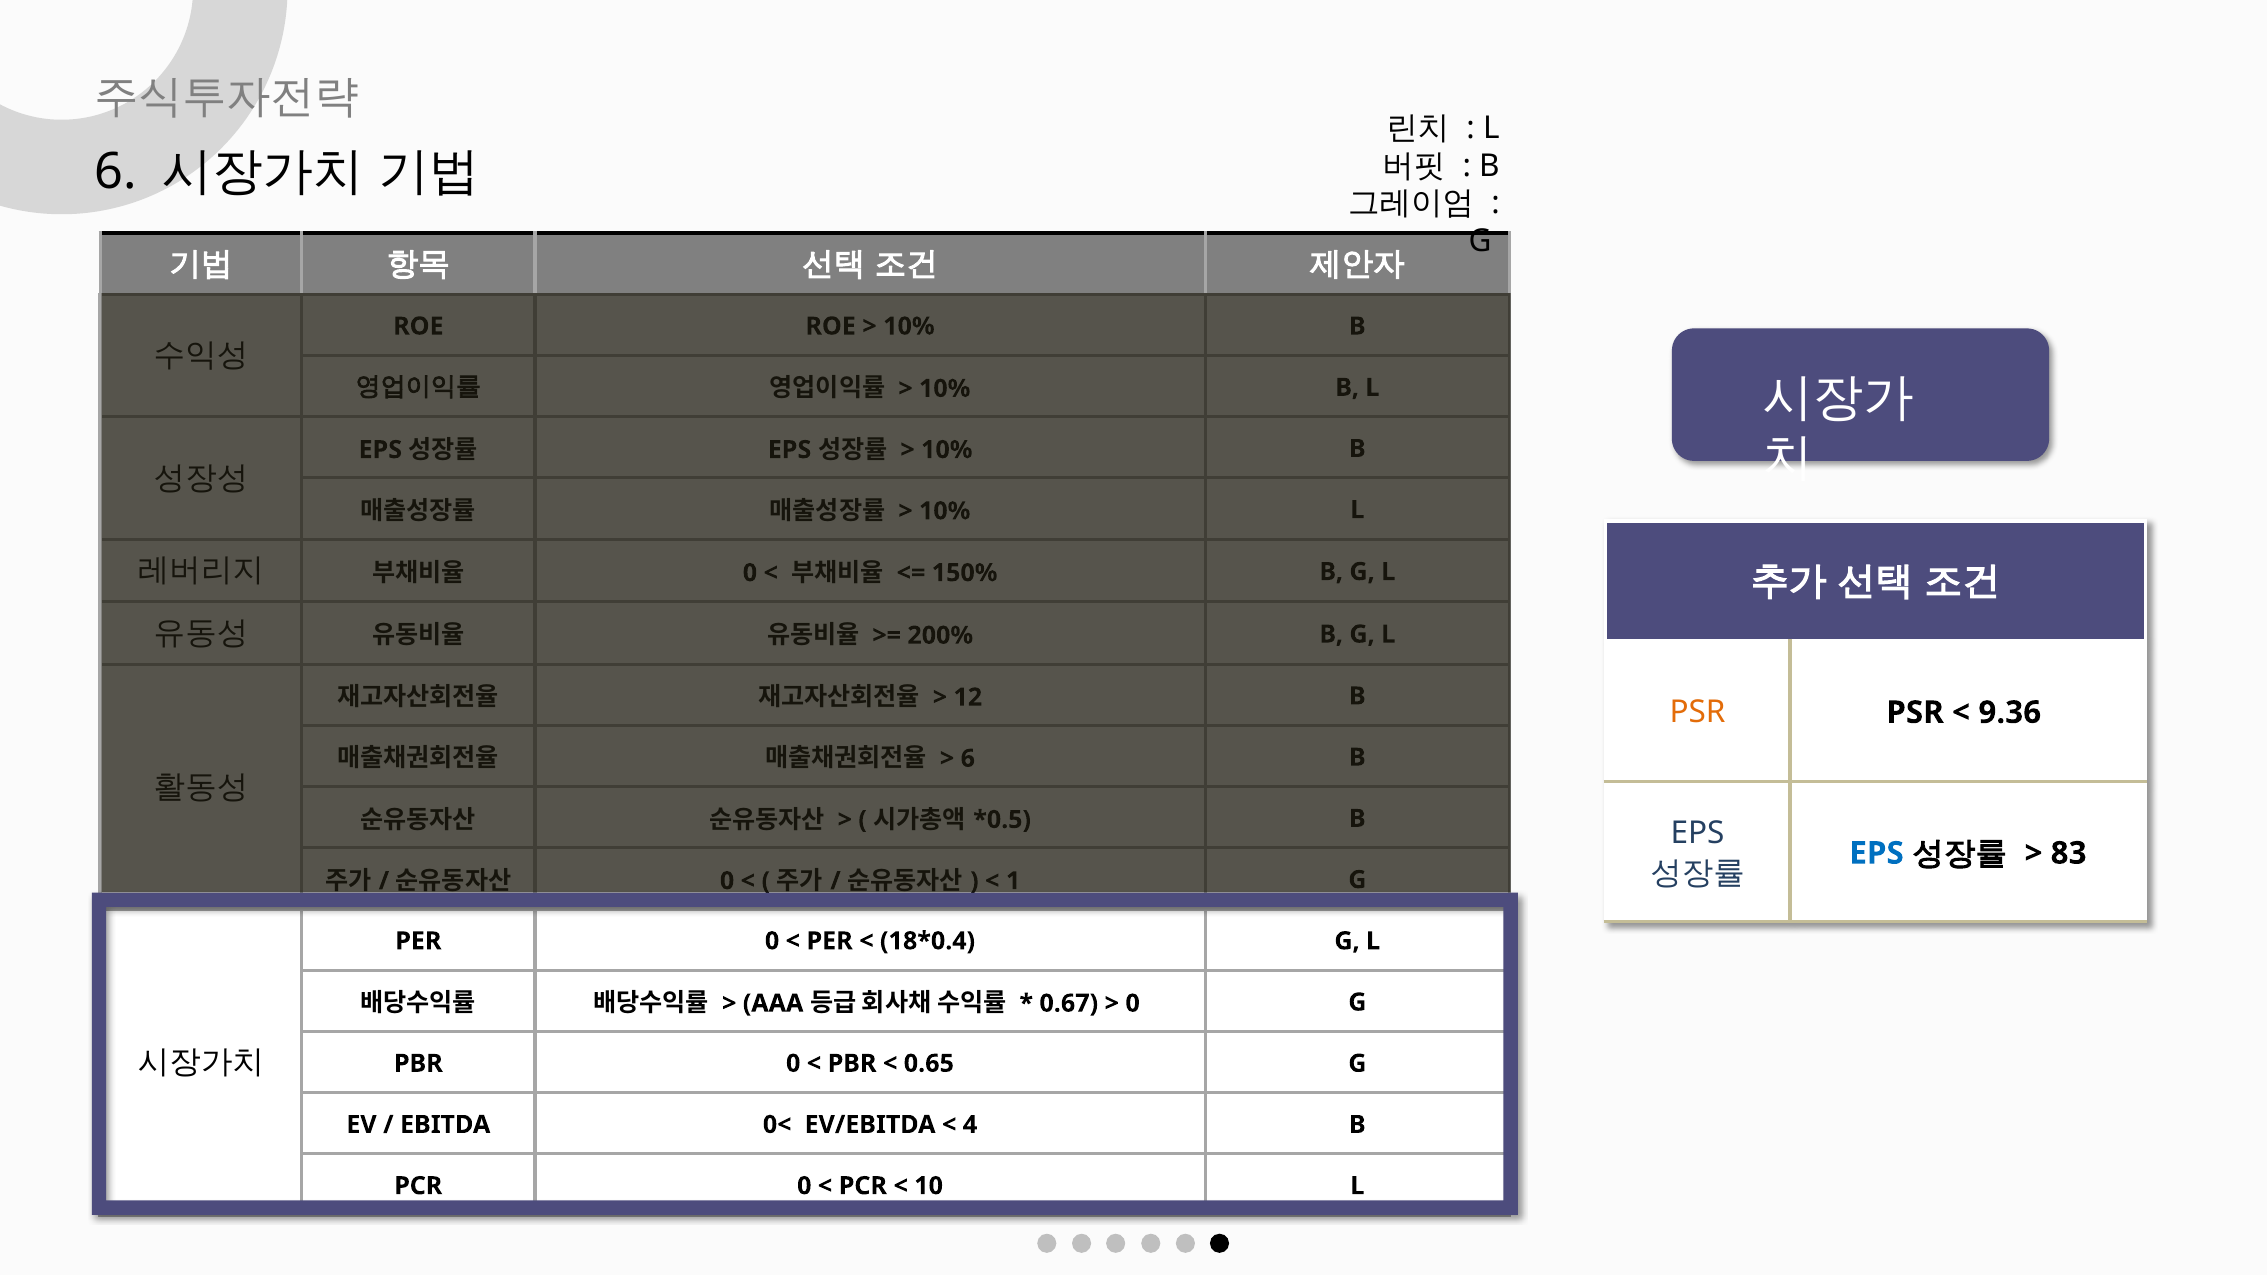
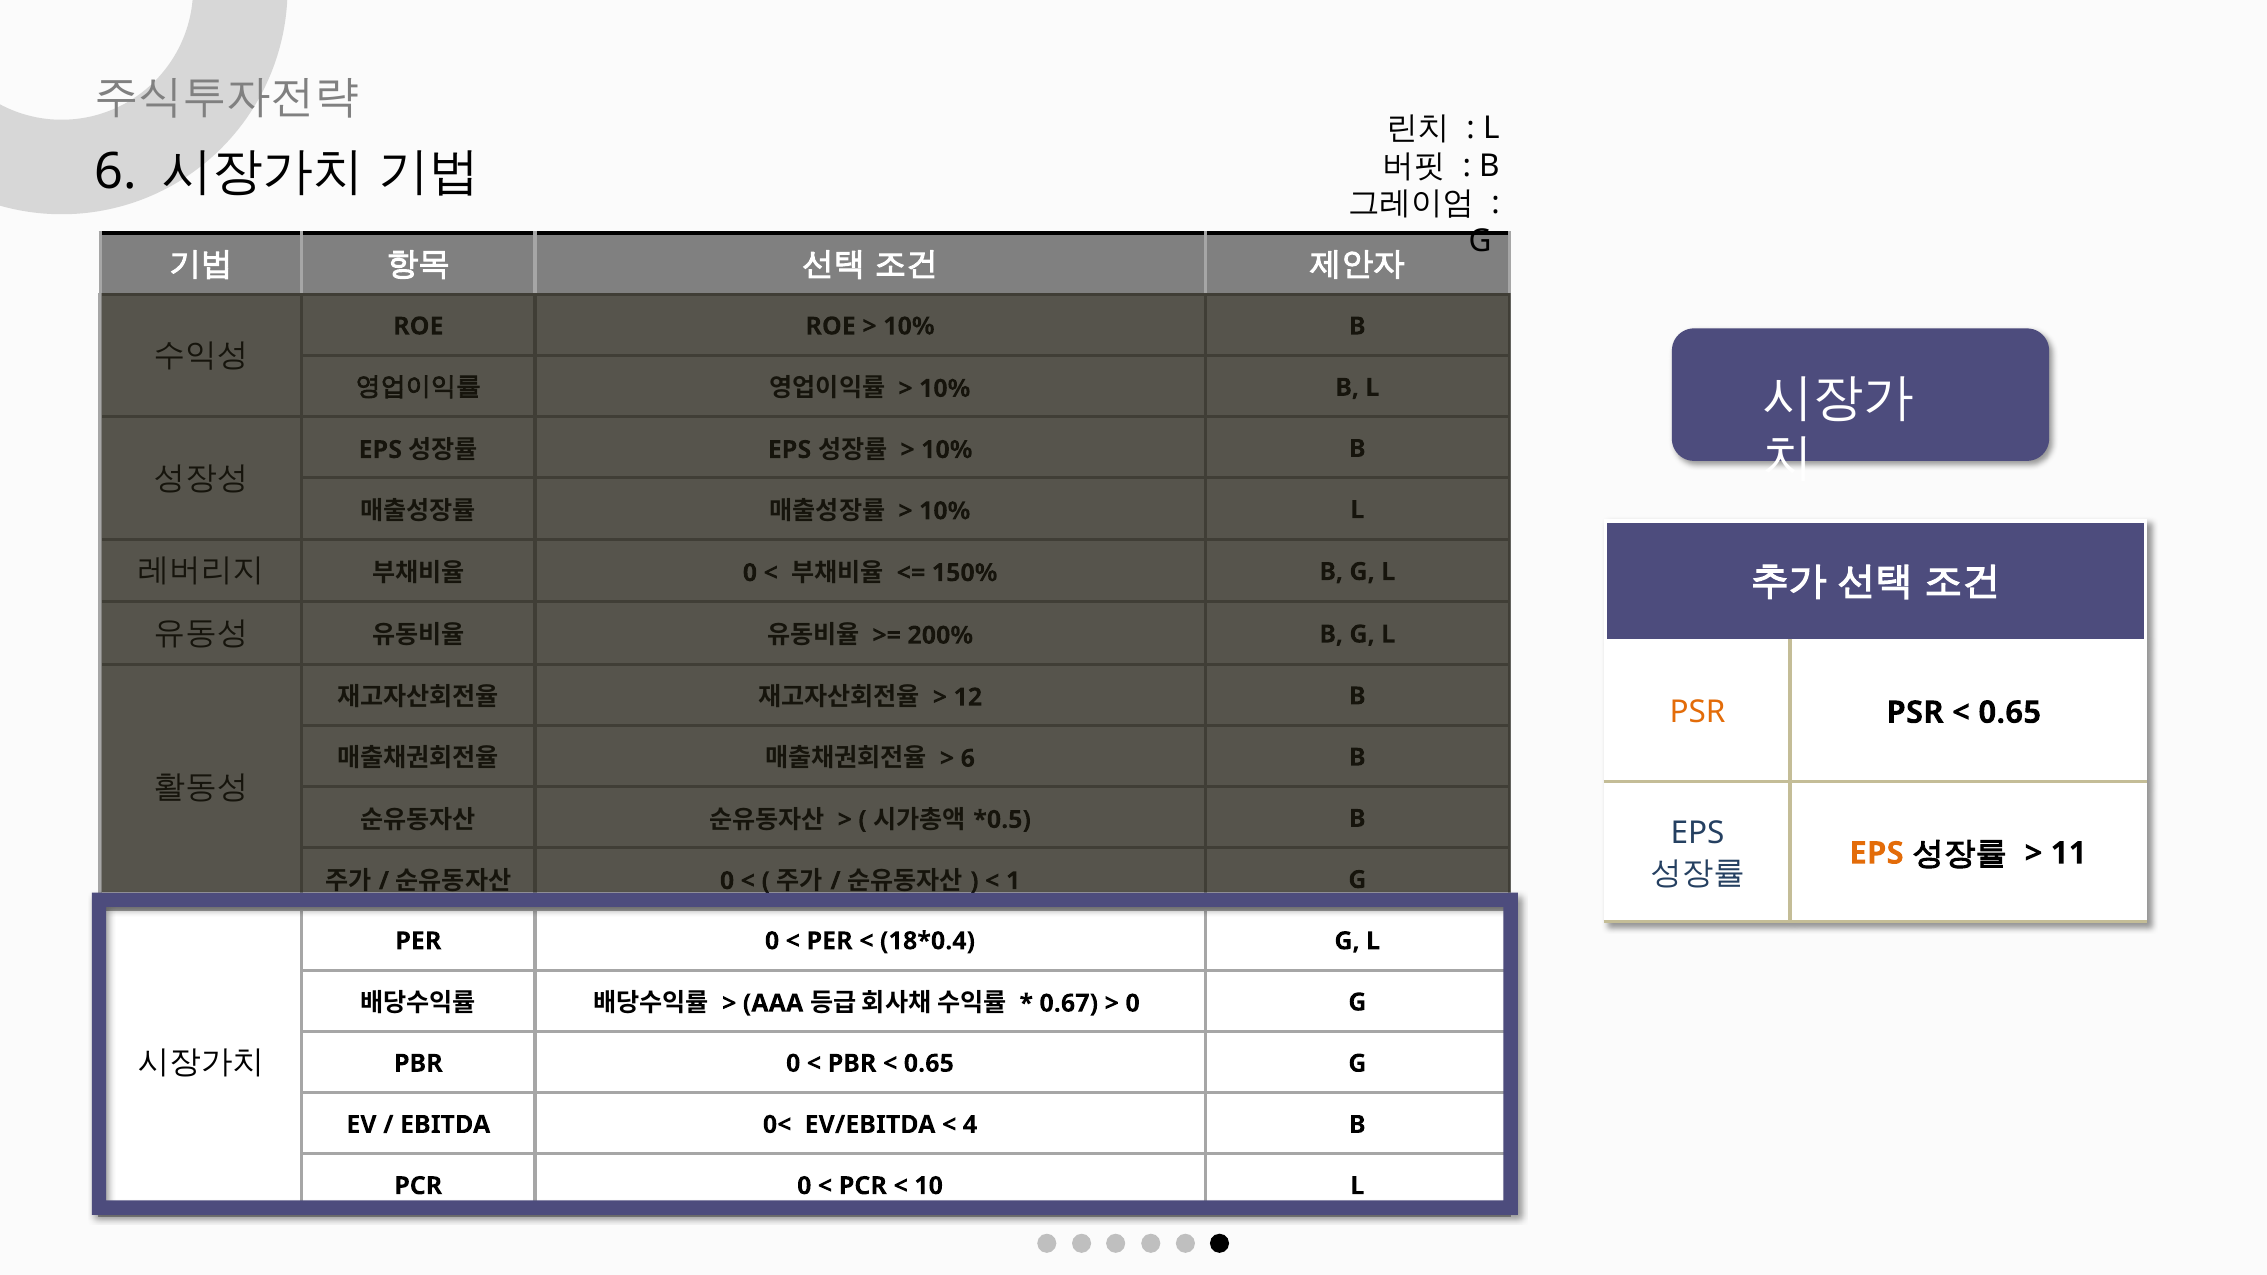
9.36: 9.36 -> 0.65 (2010, 713)
EPS colour: blue -> orange (1877, 853)
83: 83 -> 11 (2069, 853)
